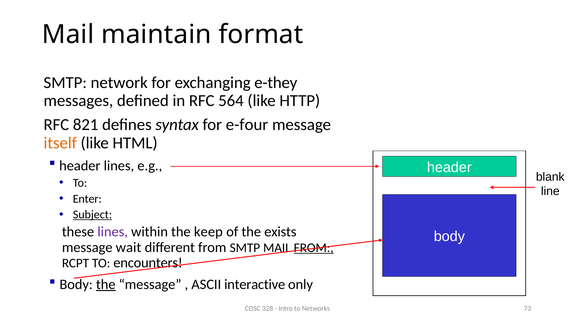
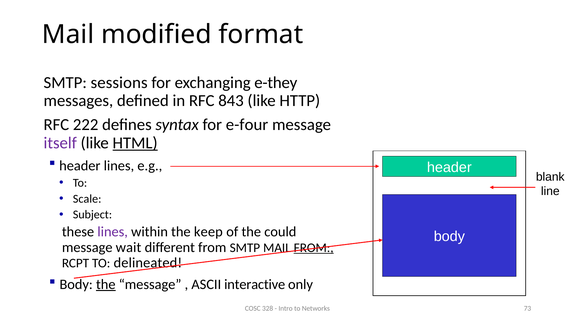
maintain: maintain -> modified (156, 35)
network: network -> sessions (119, 83)
564: 564 -> 843 (231, 101)
821: 821 -> 222 (86, 125)
itself colour: orange -> purple (60, 143)
HTML underline: none -> present (135, 143)
Enter: Enter -> Scale (87, 199)
Subject underline: present -> none (92, 215)
exists: exists -> could (280, 232)
encounters: encounters -> delineated (148, 263)
